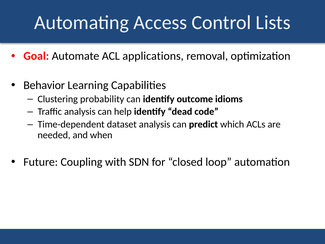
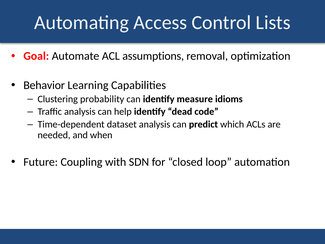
applications: applications -> assumptions (153, 56)
outcome: outcome -> measure (195, 99)
